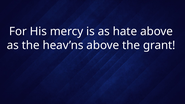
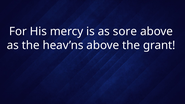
hate: hate -> sore (125, 31)
